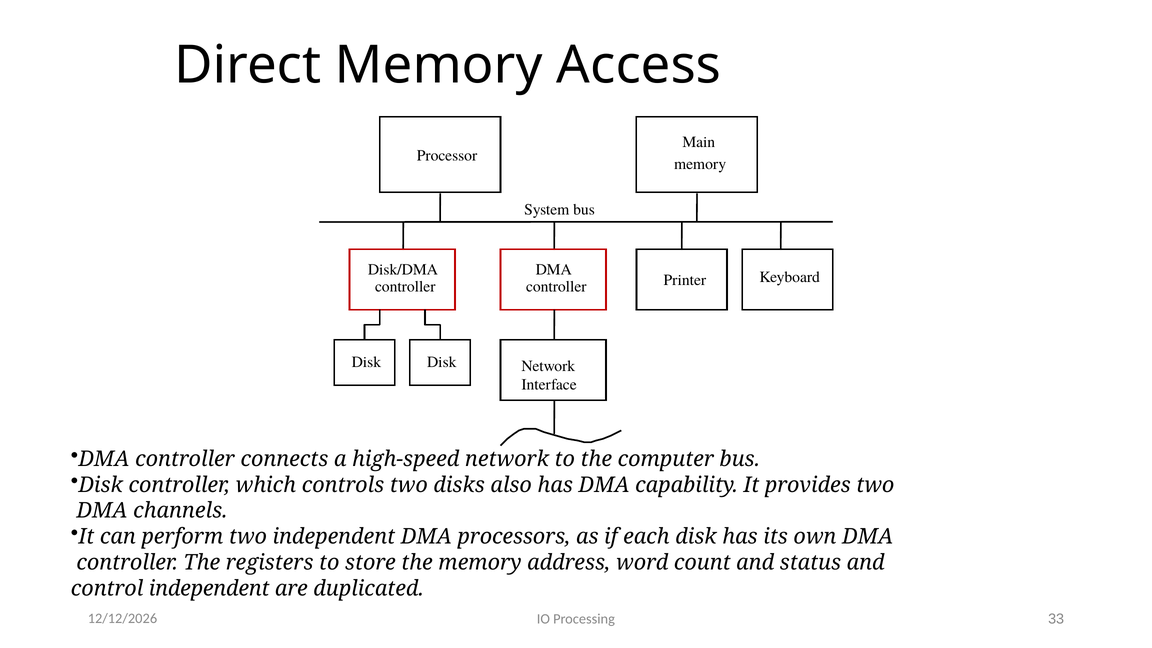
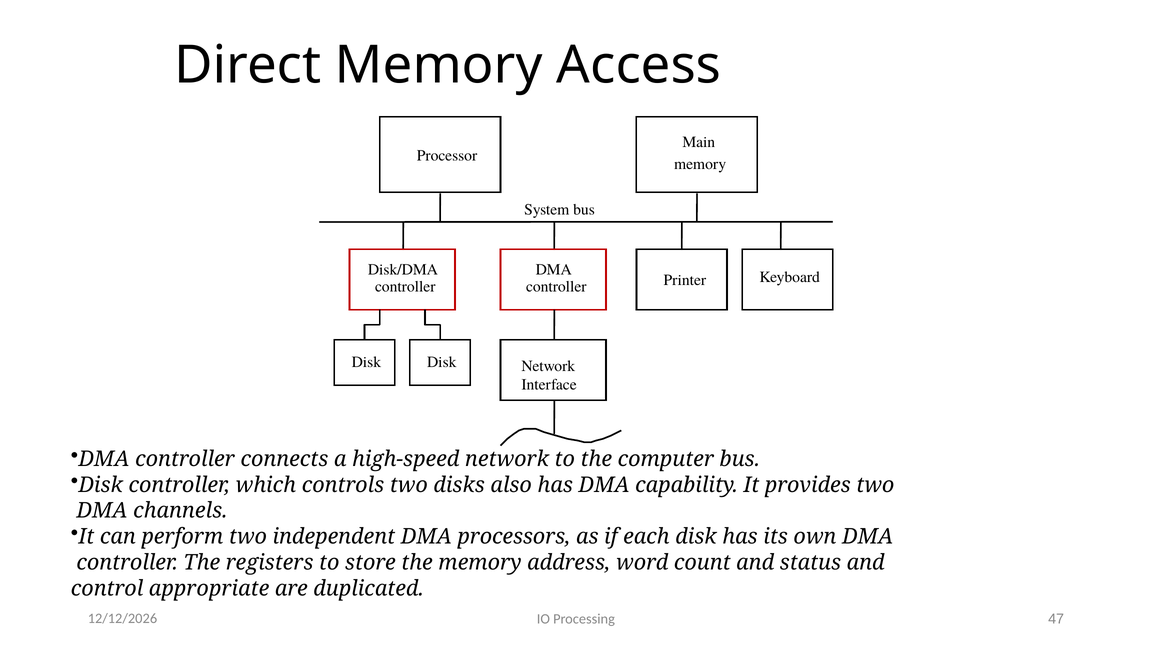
control independent: independent -> appropriate (209, 589)
33: 33 -> 47 (1056, 619)
